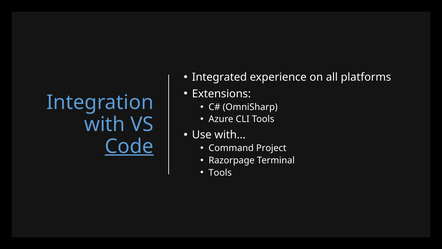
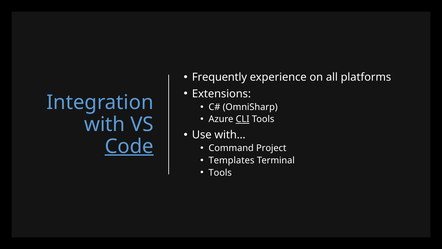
Integrated: Integrated -> Frequently (219, 77)
CLI underline: none -> present (243, 119)
Razorpage: Razorpage -> Templates (232, 160)
